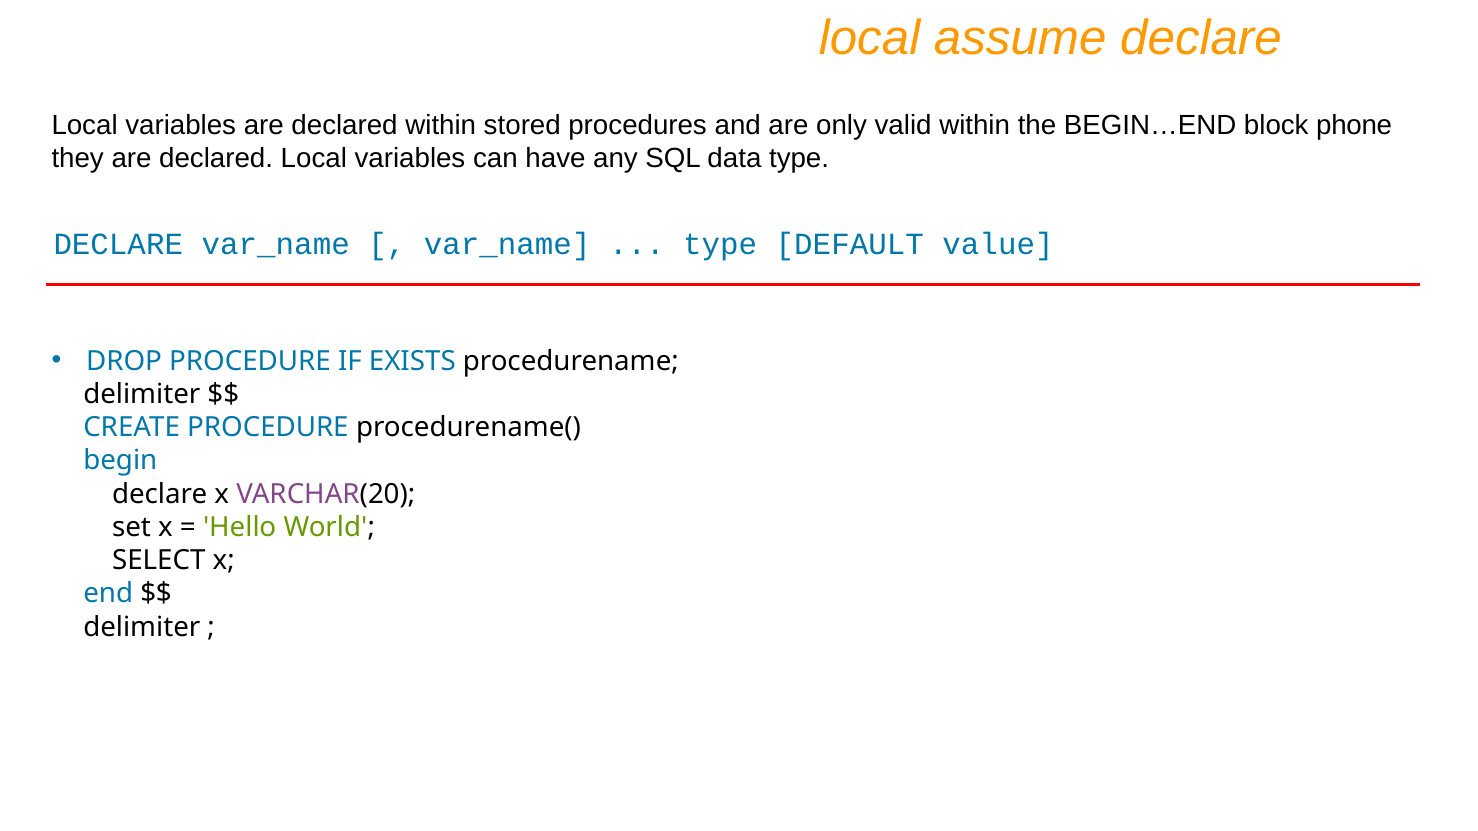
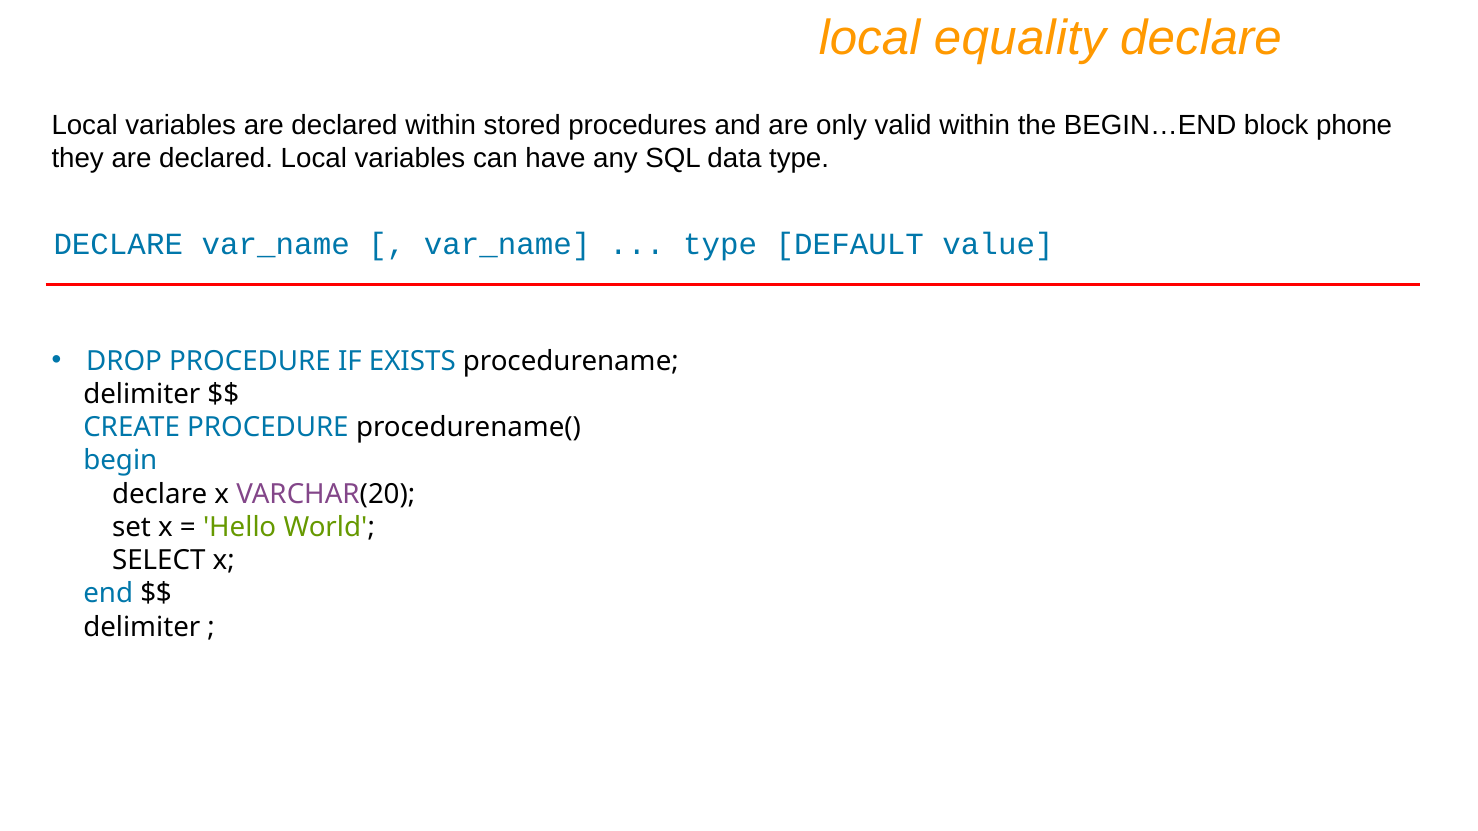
assume: assume -> equality (1020, 38)
